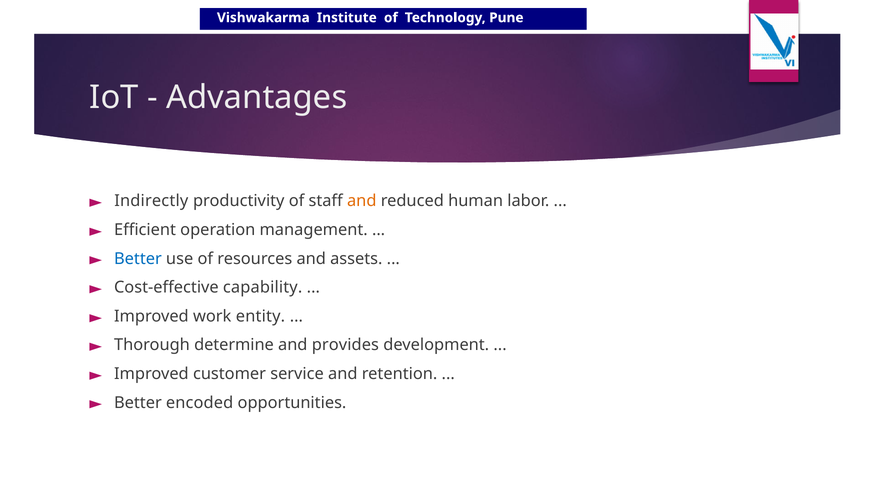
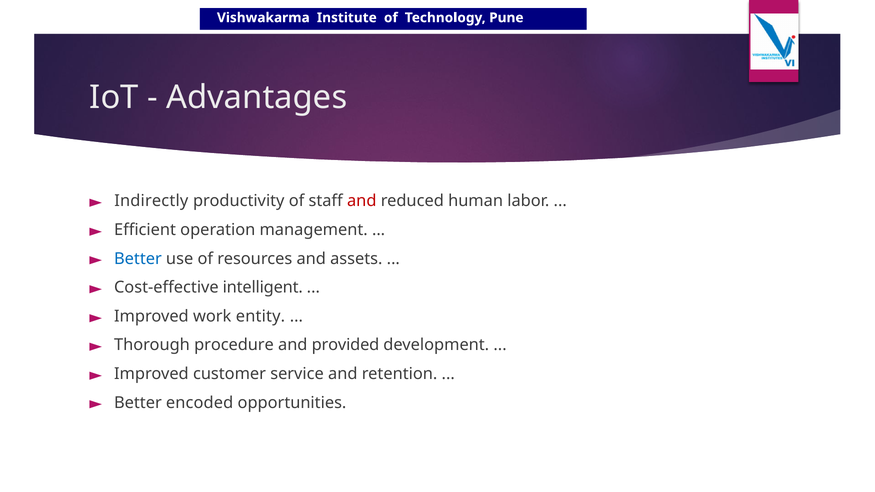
and colour: orange -> red (362, 201)
capability: capability -> intelligent (263, 288)
determine: determine -> procedure (234, 345)
provides: provides -> provided (346, 345)
